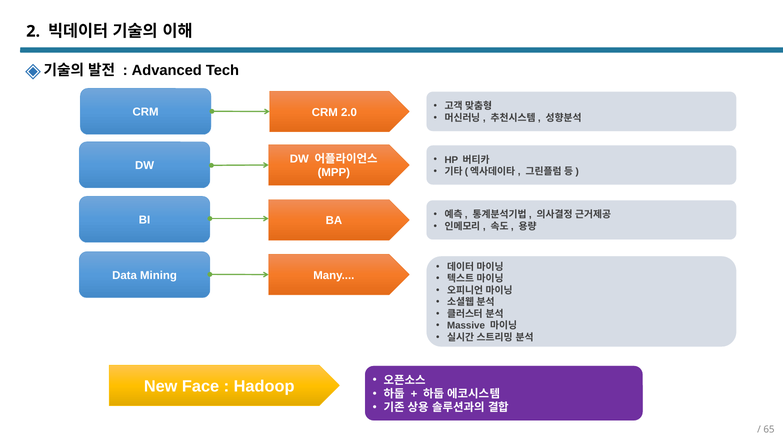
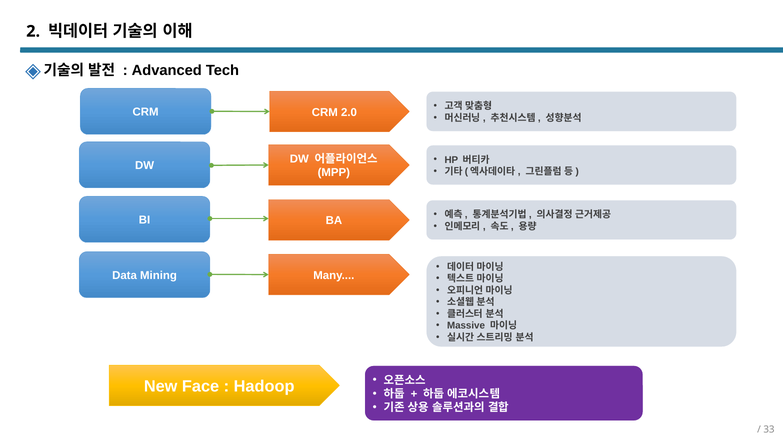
65: 65 -> 33 (769, 429)
